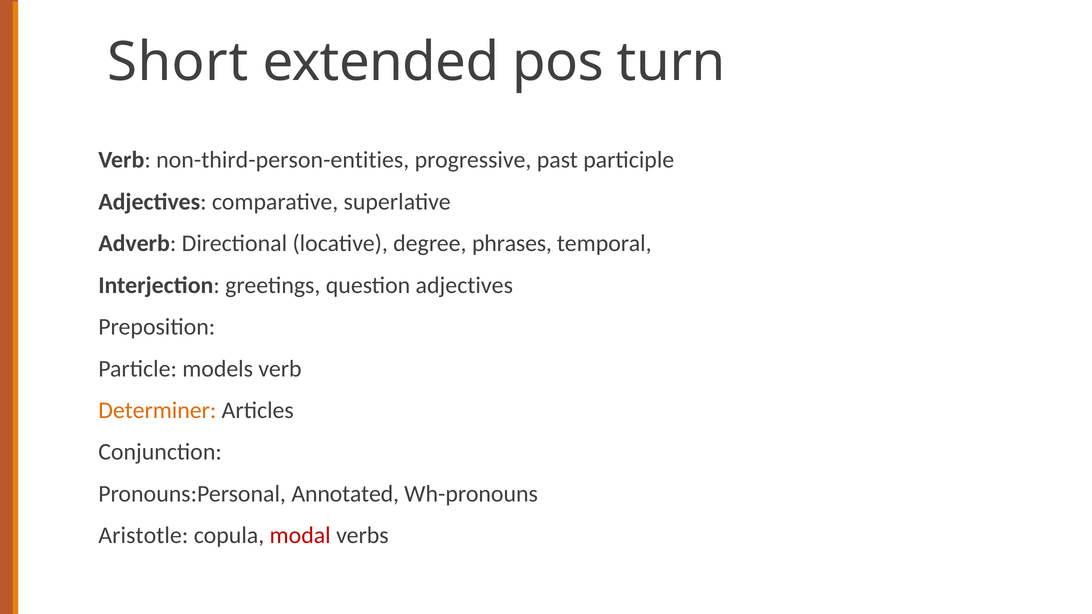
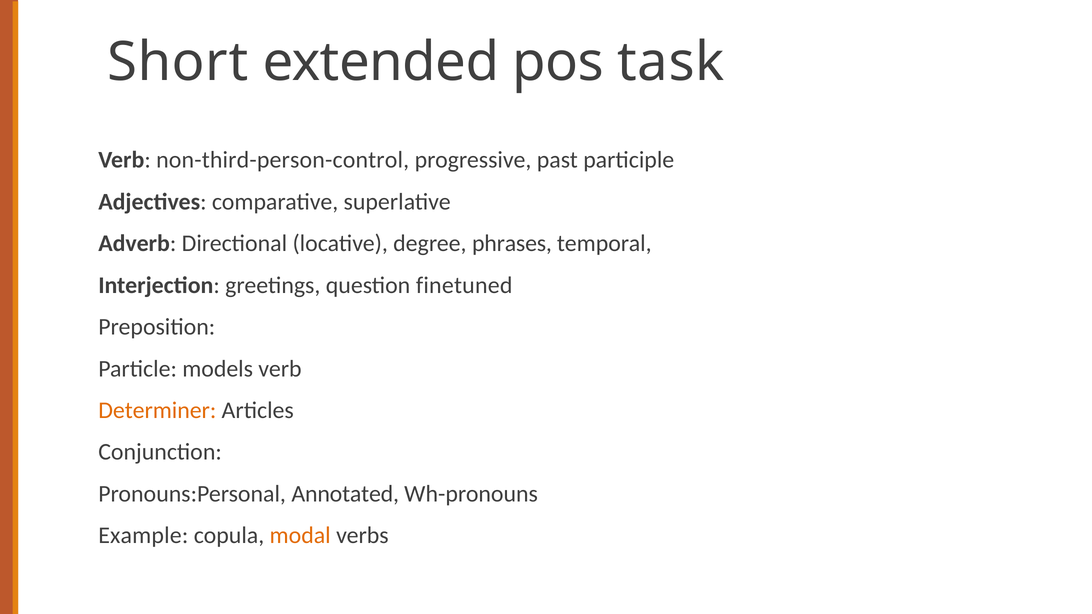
turn: turn -> task (671, 62)
non-third-person-entities: non-third-person-entities -> non-third-person-control (283, 160)
question adjectives: adjectives -> finetuned (464, 285)
Aristotle: Aristotle -> Example (143, 536)
modal colour: red -> orange (300, 536)
